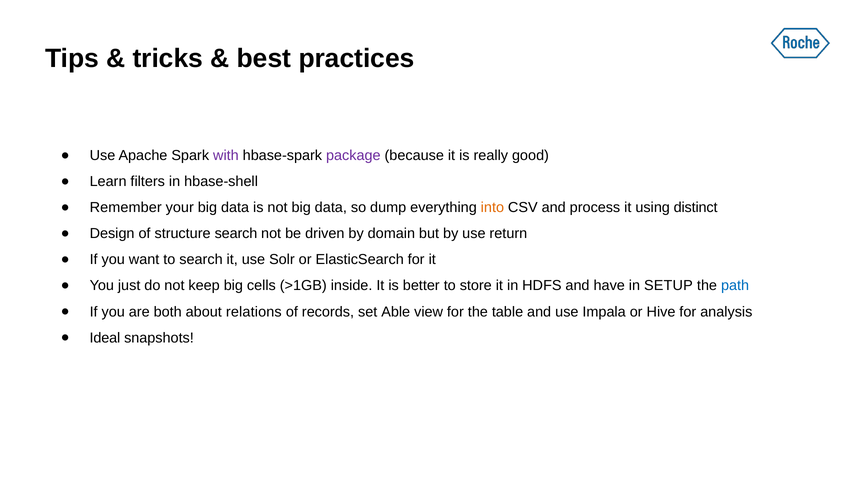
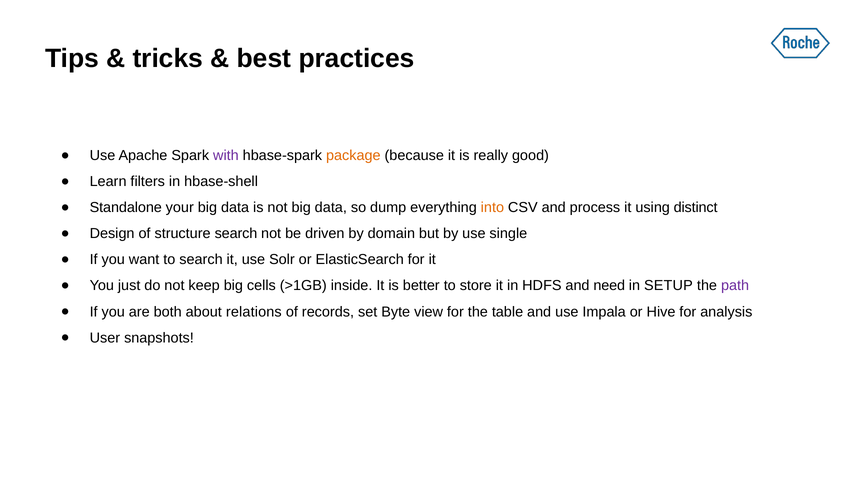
package colour: purple -> orange (353, 155)
Remember: Remember -> Standalone (126, 208)
return: return -> single (508, 234)
have: have -> need (609, 286)
path colour: blue -> purple (735, 286)
Able: Able -> Byte (396, 312)
Ideal: Ideal -> User (105, 338)
